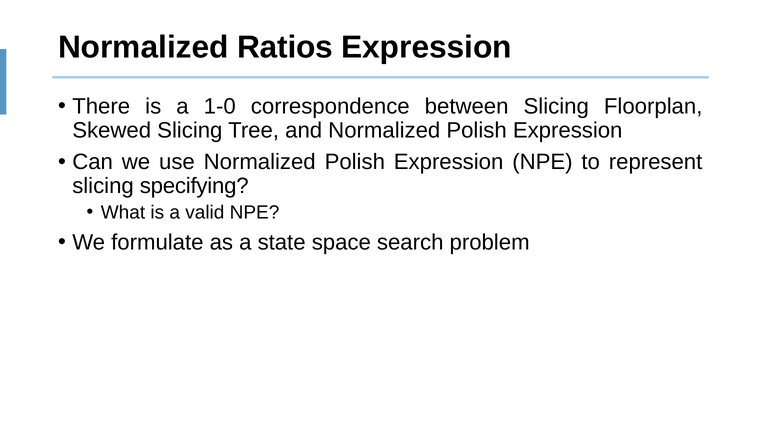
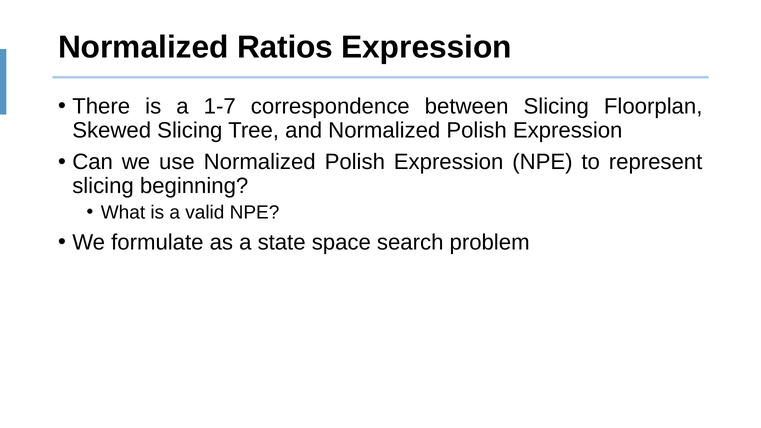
1-0: 1-0 -> 1-7 (220, 106)
specifying: specifying -> beginning (194, 186)
